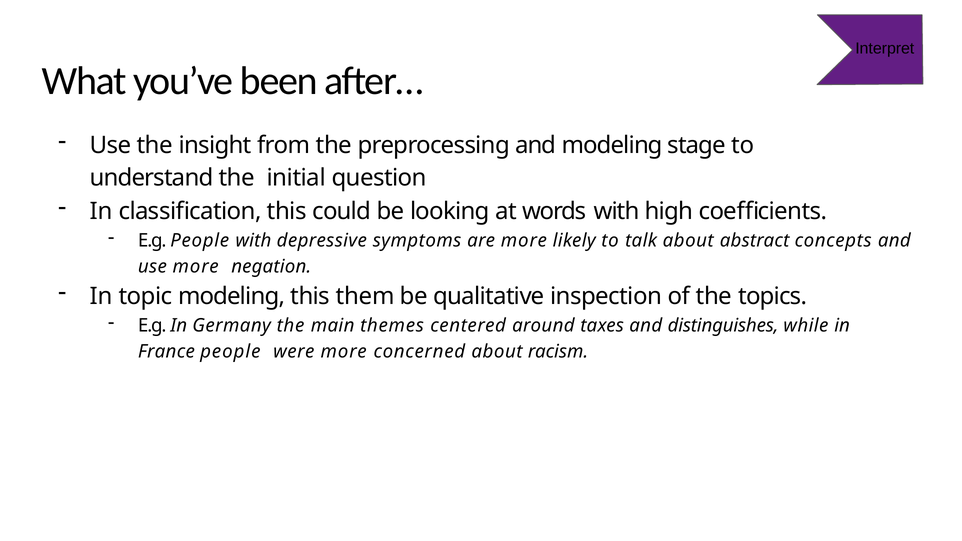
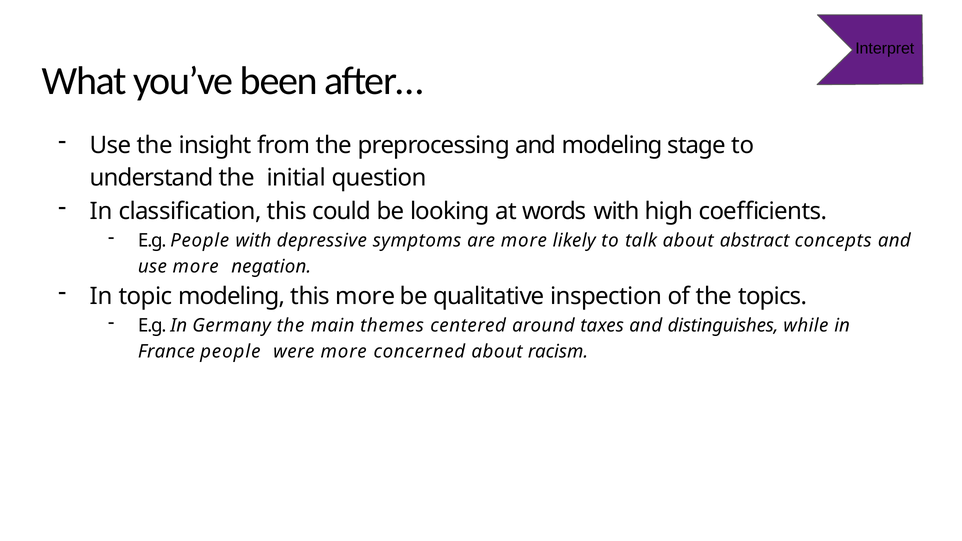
this them: them -> more (365, 296)
